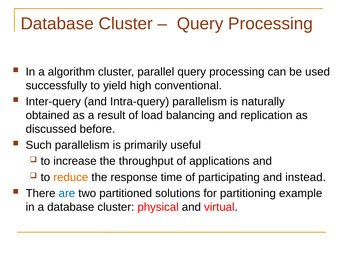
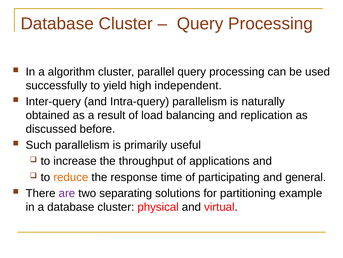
conventional: conventional -> independent (188, 85)
instead: instead -> general (306, 177)
are colour: blue -> purple (67, 193)
partitioned: partitioned -> separating (126, 193)
